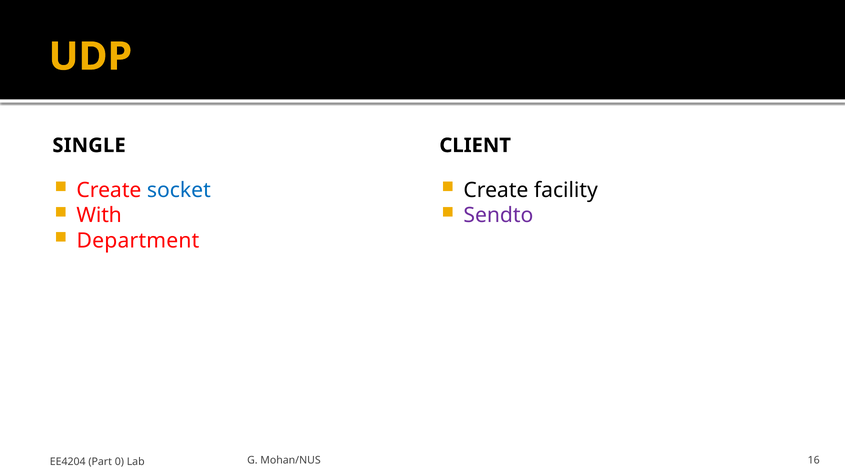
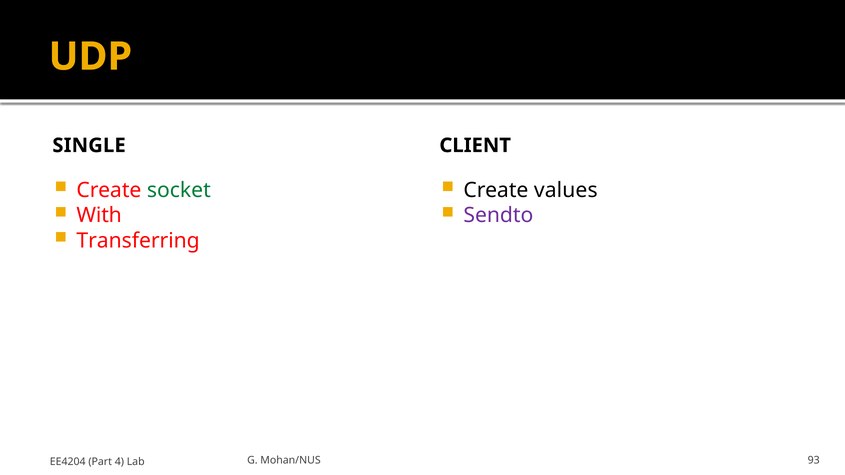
socket colour: blue -> green (179, 190)
facility: facility -> values (566, 190)
Department: Department -> Transferring (138, 241)
16: 16 -> 93 (814, 461)
0: 0 -> 4 (119, 462)
